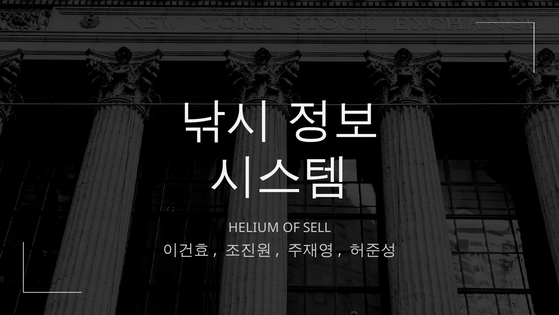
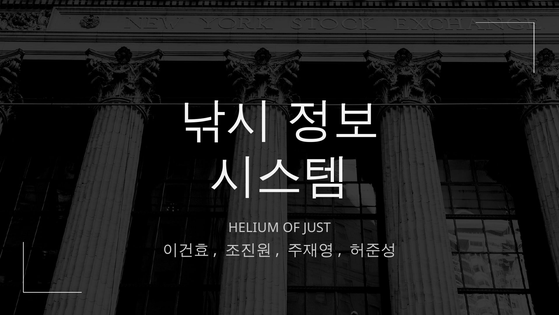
SELL: SELL -> JUST (317, 227)
